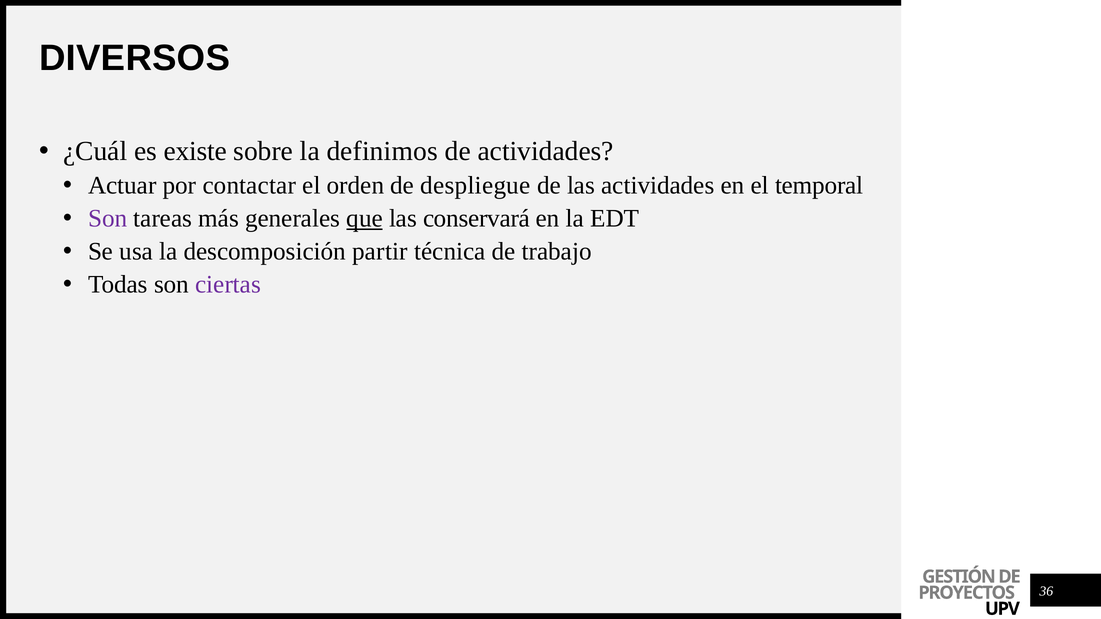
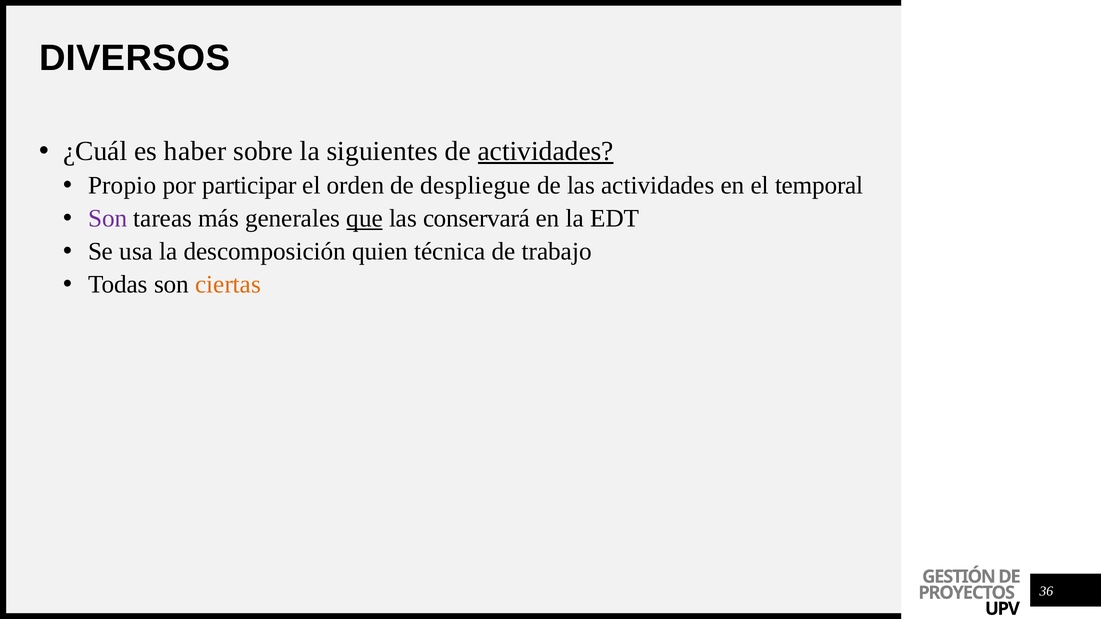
existe: existe -> haber (195, 151)
definimos: definimos -> siguientes (382, 151)
actividades underline: none -> present (546, 151)
Actuar: Actuar -> Propio (122, 185)
contactar: contactar -> participar (249, 185)
partir: partir -> quien (380, 251)
ciertas colour: purple -> orange (228, 284)
